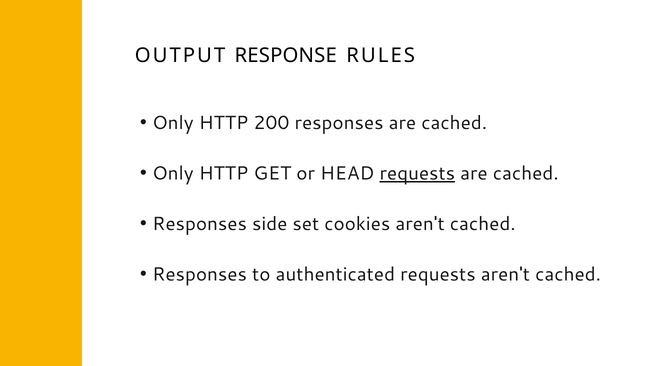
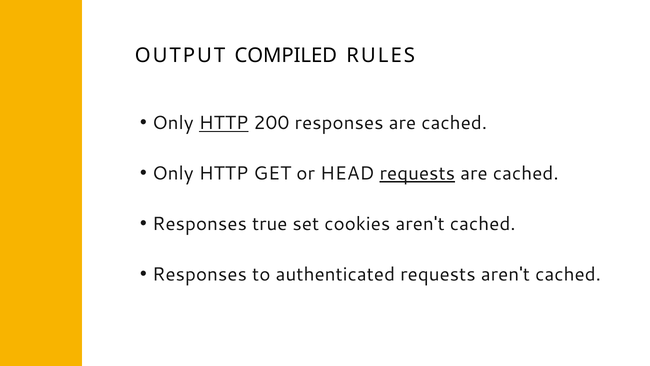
RESPONSE: RESPONSE -> COMPILED (286, 56)
HTTP underline: none -> present (224, 123)
side: side -> true (270, 224)
